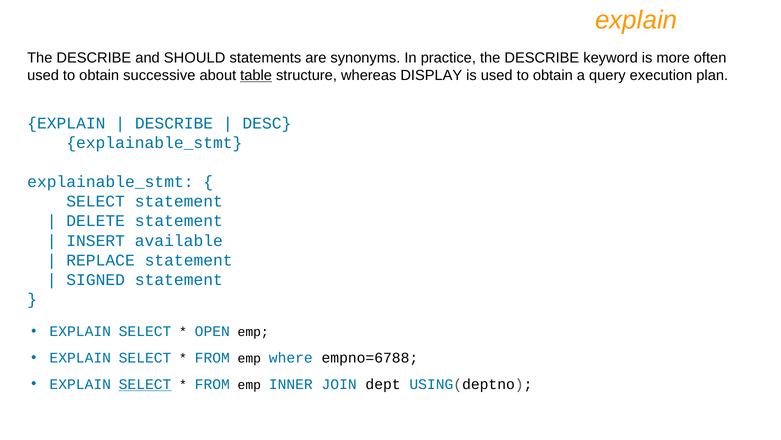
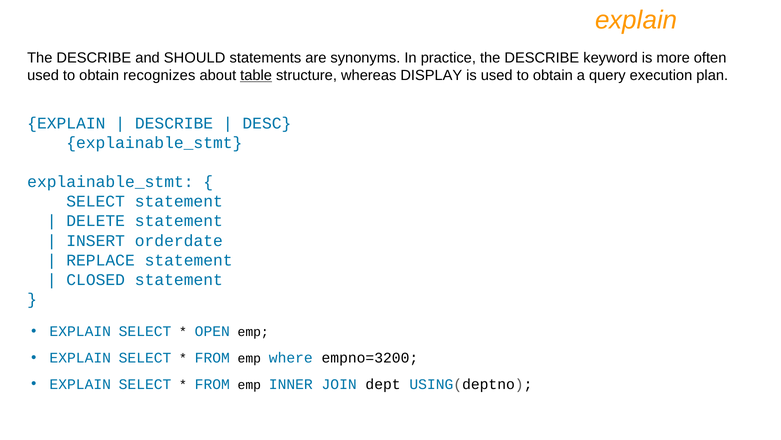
successive: successive -> recognizes (159, 75)
available: available -> orderdate (179, 240)
SIGNED: SIGNED -> CLOSED (96, 279)
empno=6788: empno=6788 -> empno=3200 (370, 357)
SELECT underline: present -> none (145, 384)
